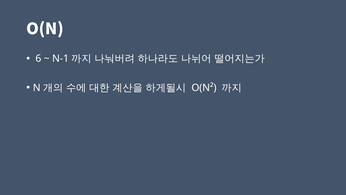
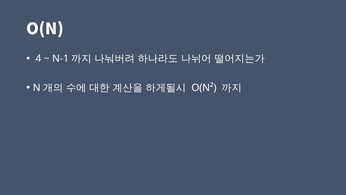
6: 6 -> 4 (38, 58)
